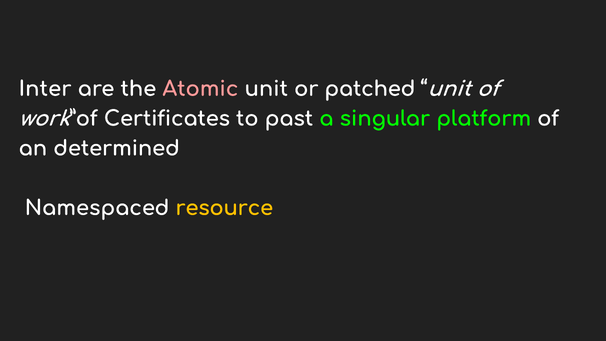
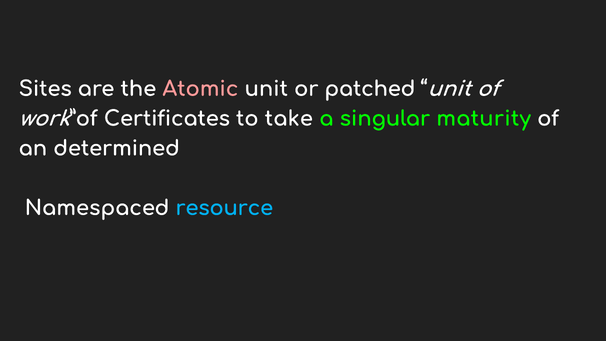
Inter: Inter -> Sites (45, 89)
past: past -> take (289, 119)
platform: platform -> maturity (484, 119)
resource colour: yellow -> light blue (224, 208)
